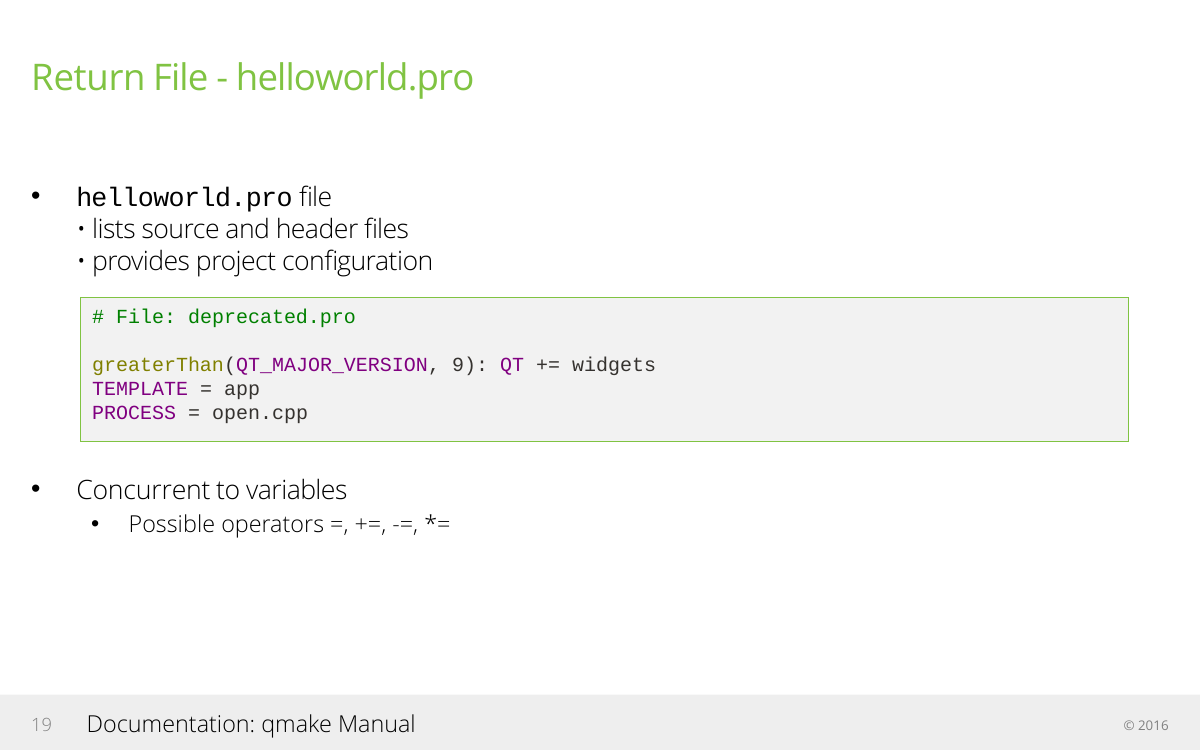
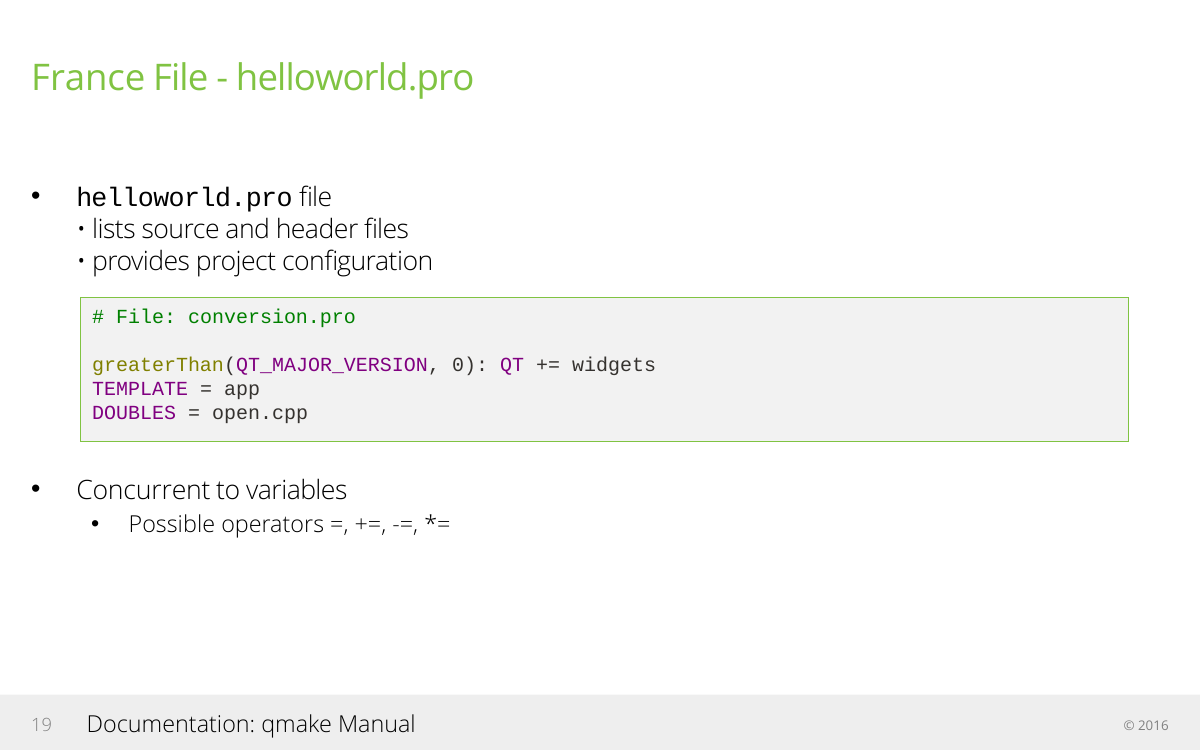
Return: Return -> France (88, 78)
deprecated.pro: deprecated.pro -> conversion.pro (272, 317)
9: 9 -> 0 (470, 365)
PROCESS: PROCESS -> DOUBLES (134, 413)
